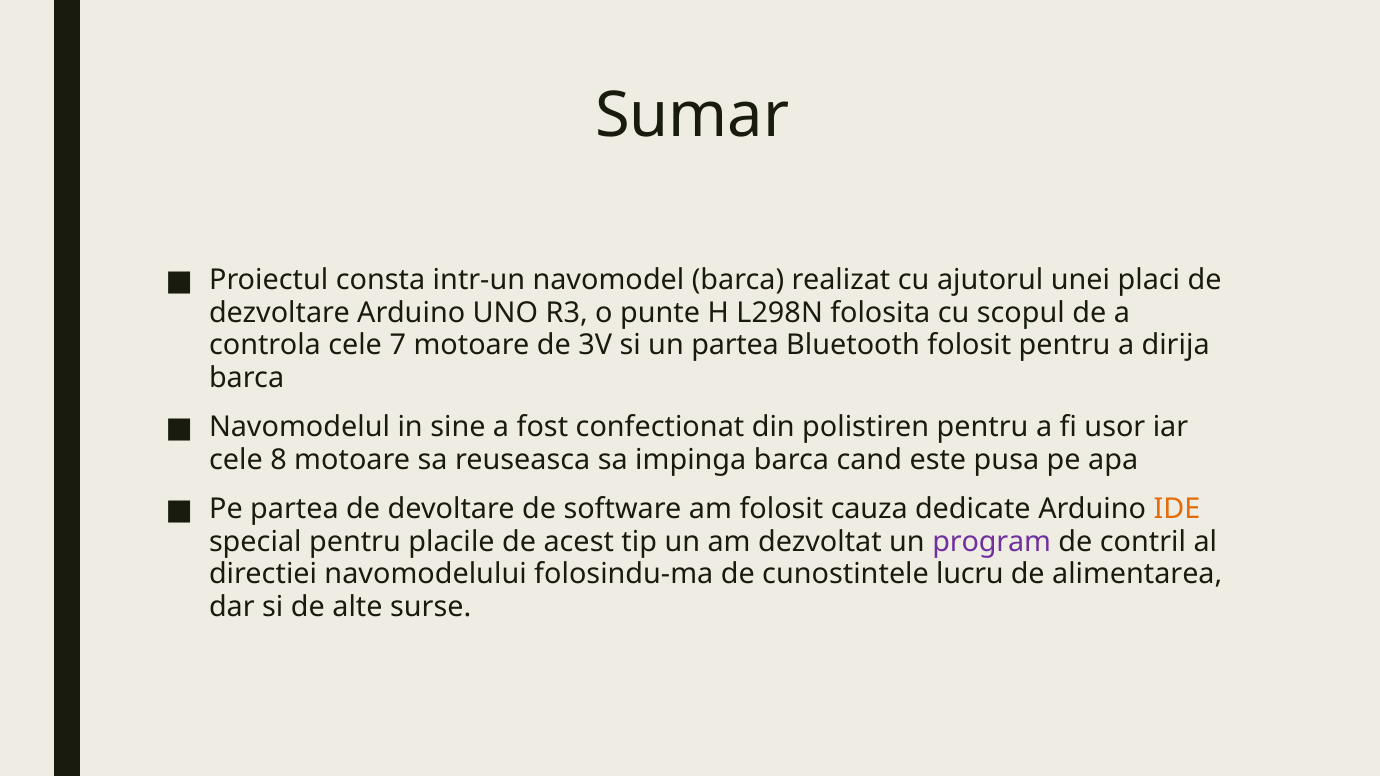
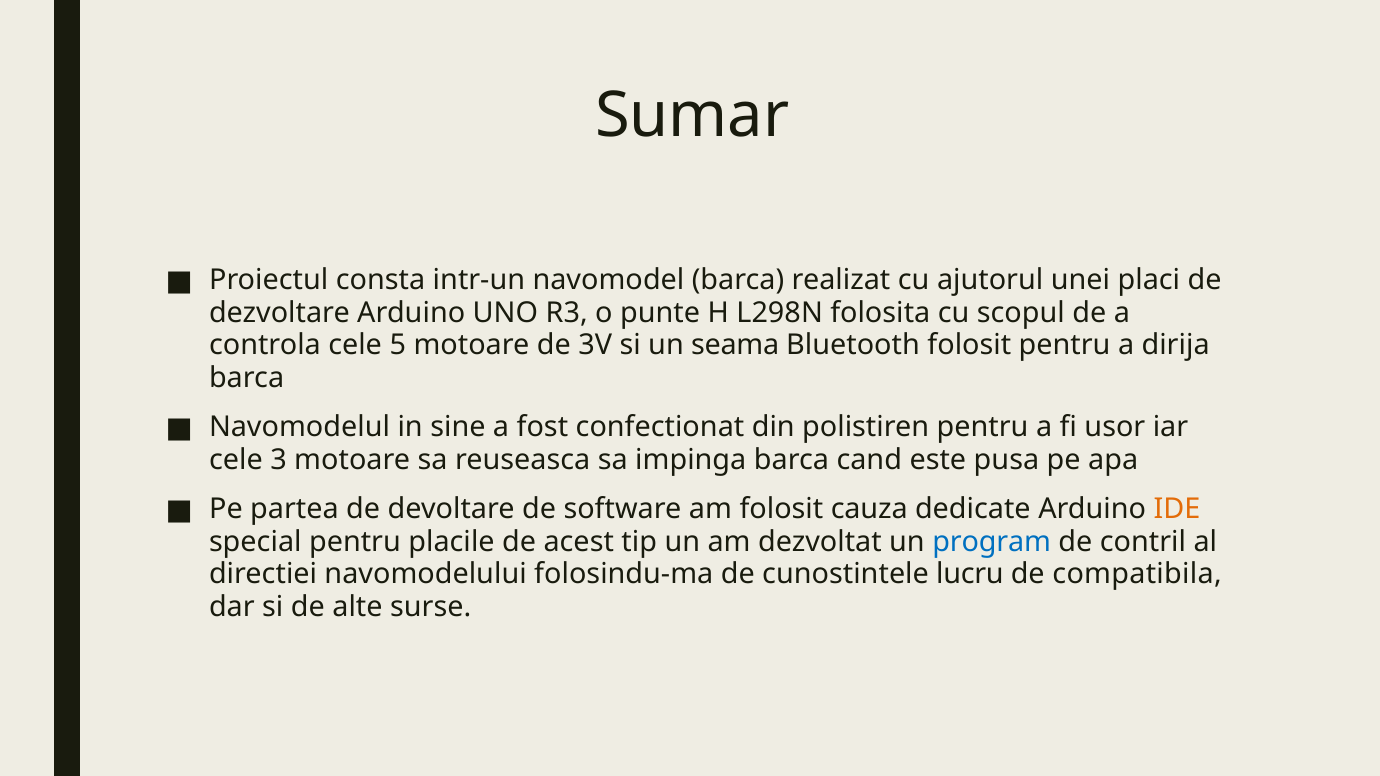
7: 7 -> 5 (398, 345)
un partea: partea -> seama (735, 345)
8: 8 -> 3 (279, 460)
program colour: purple -> blue (992, 542)
alimentarea: alimentarea -> compatibila (1137, 574)
